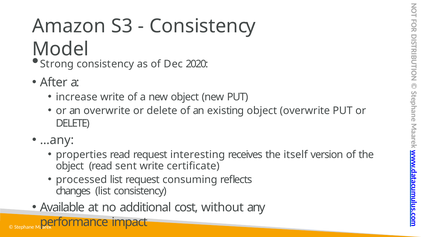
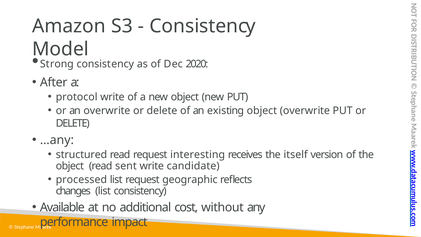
increase: increase -> protocol (77, 97)
properties: properties -> structured (81, 154)
certificate: certificate -> candidate (193, 166)
consuming: consuming -> geographic (190, 179)
